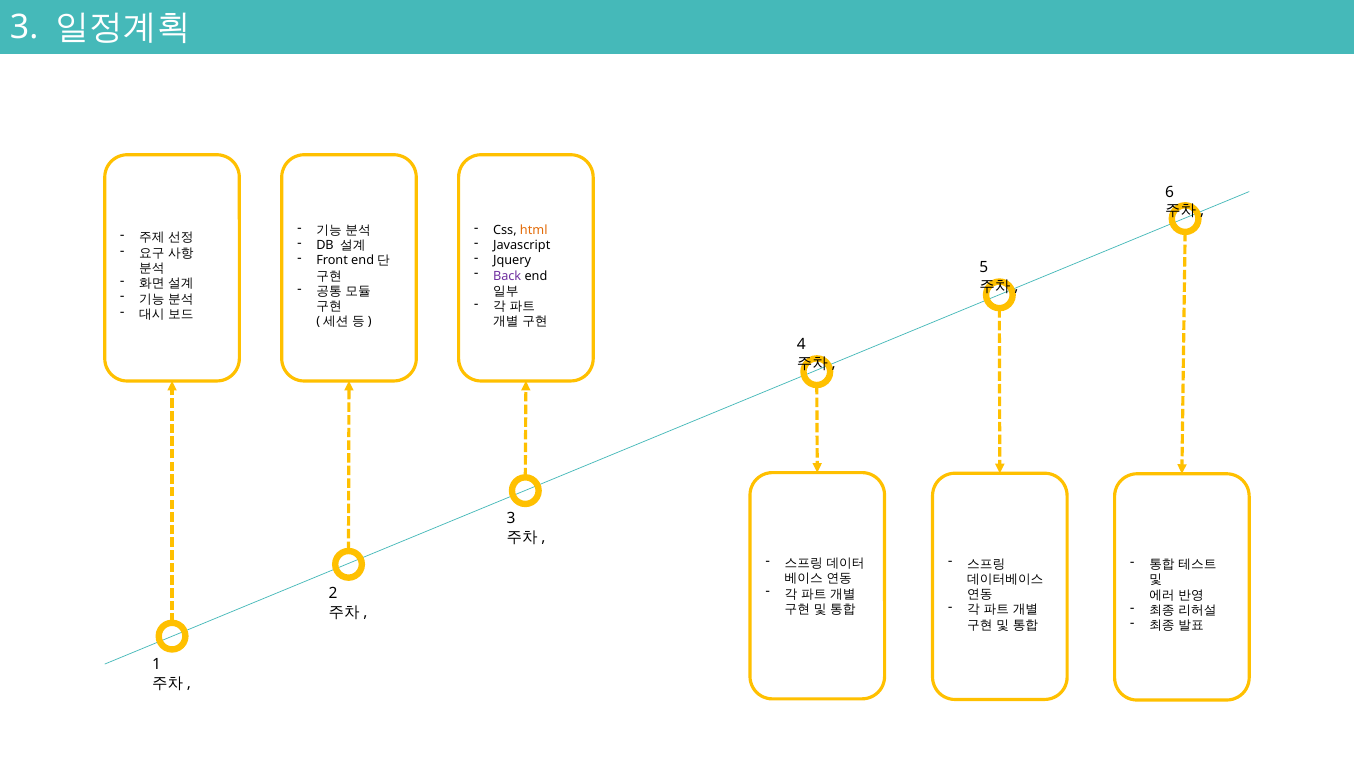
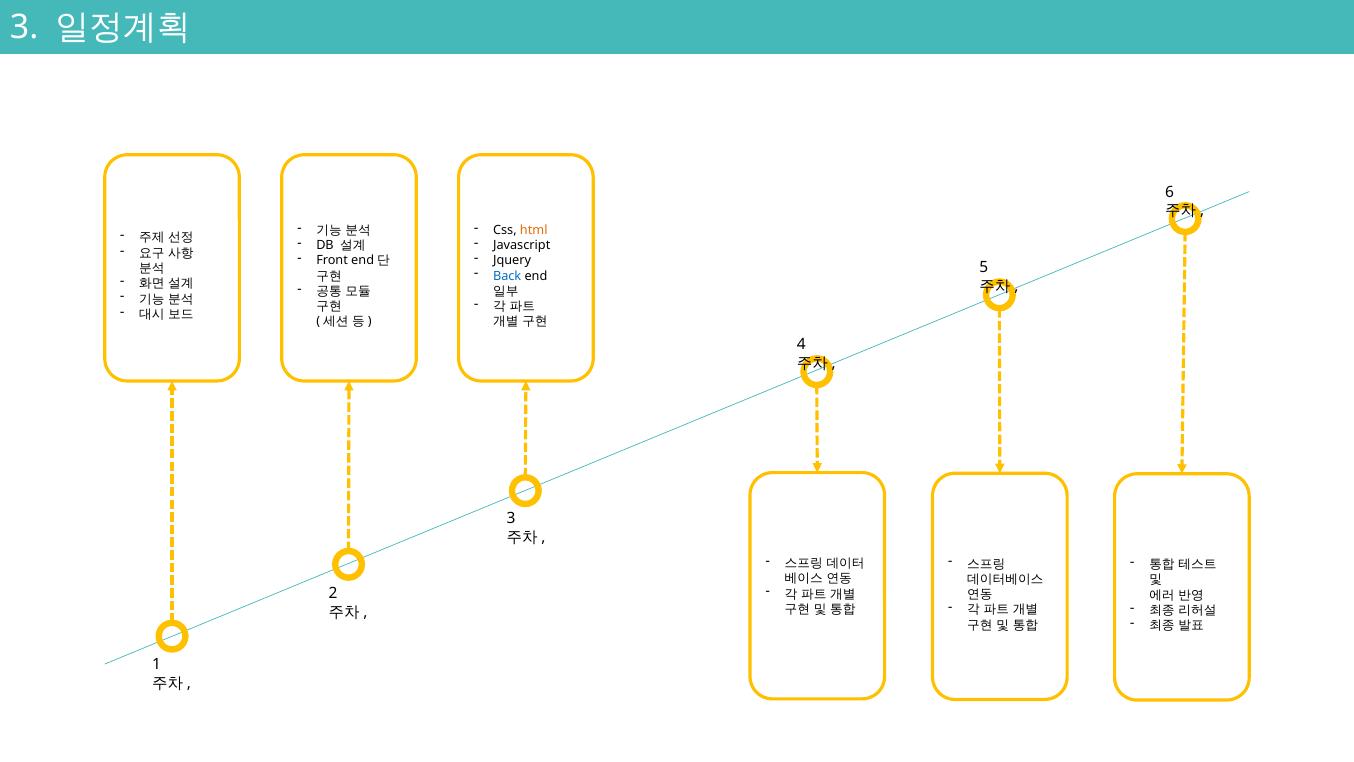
Back colour: purple -> blue (507, 276)
